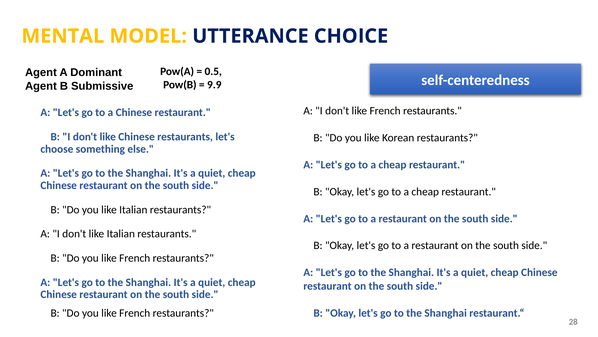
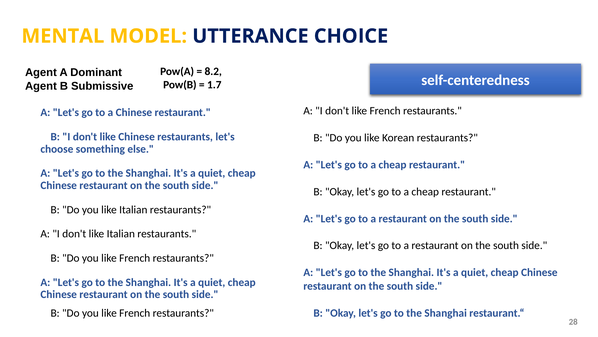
0.5: 0.5 -> 8.2 (213, 71)
9.9: 9.9 -> 1.7 (214, 85)
